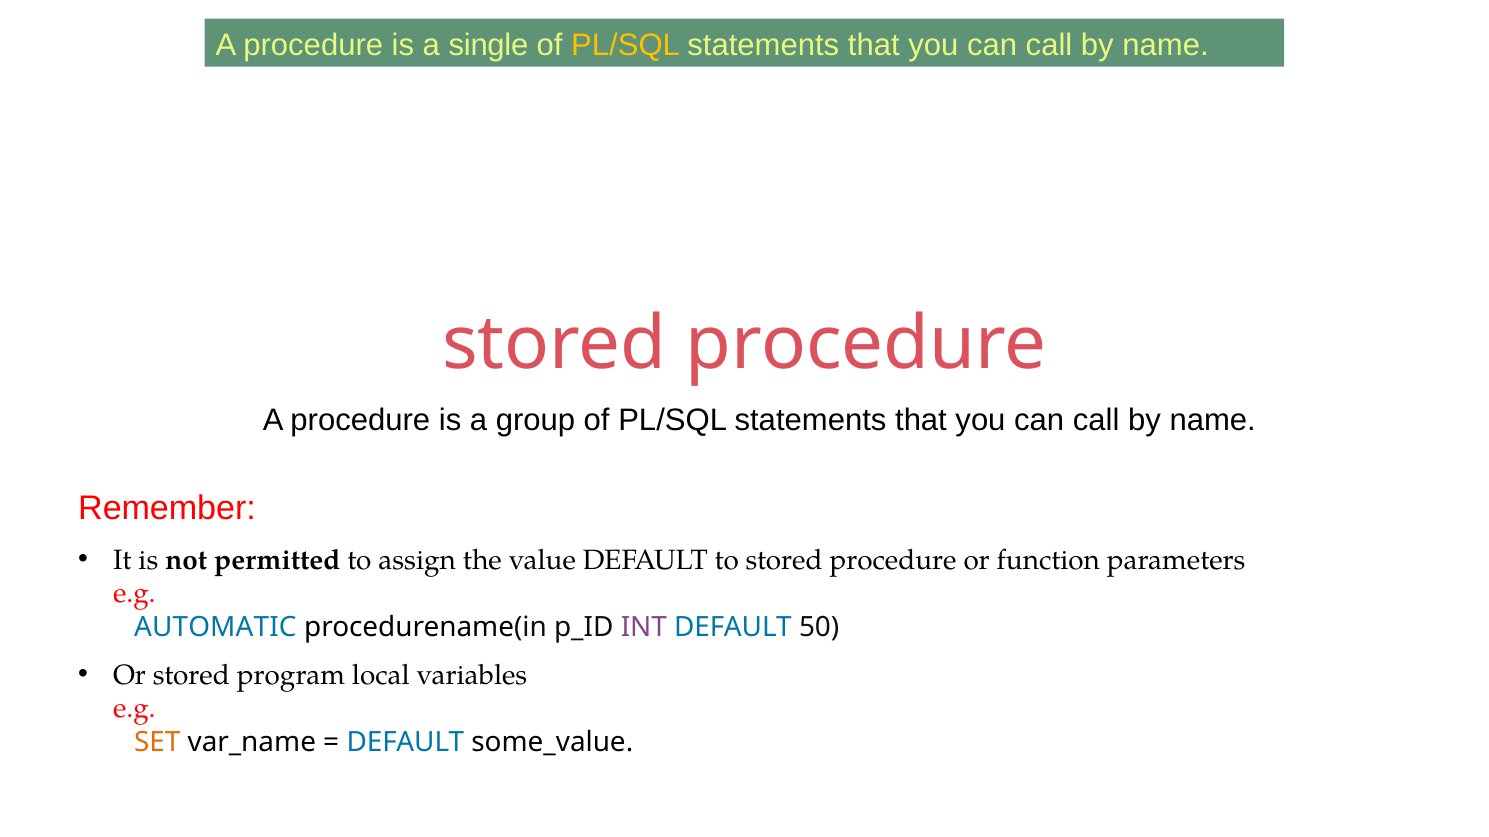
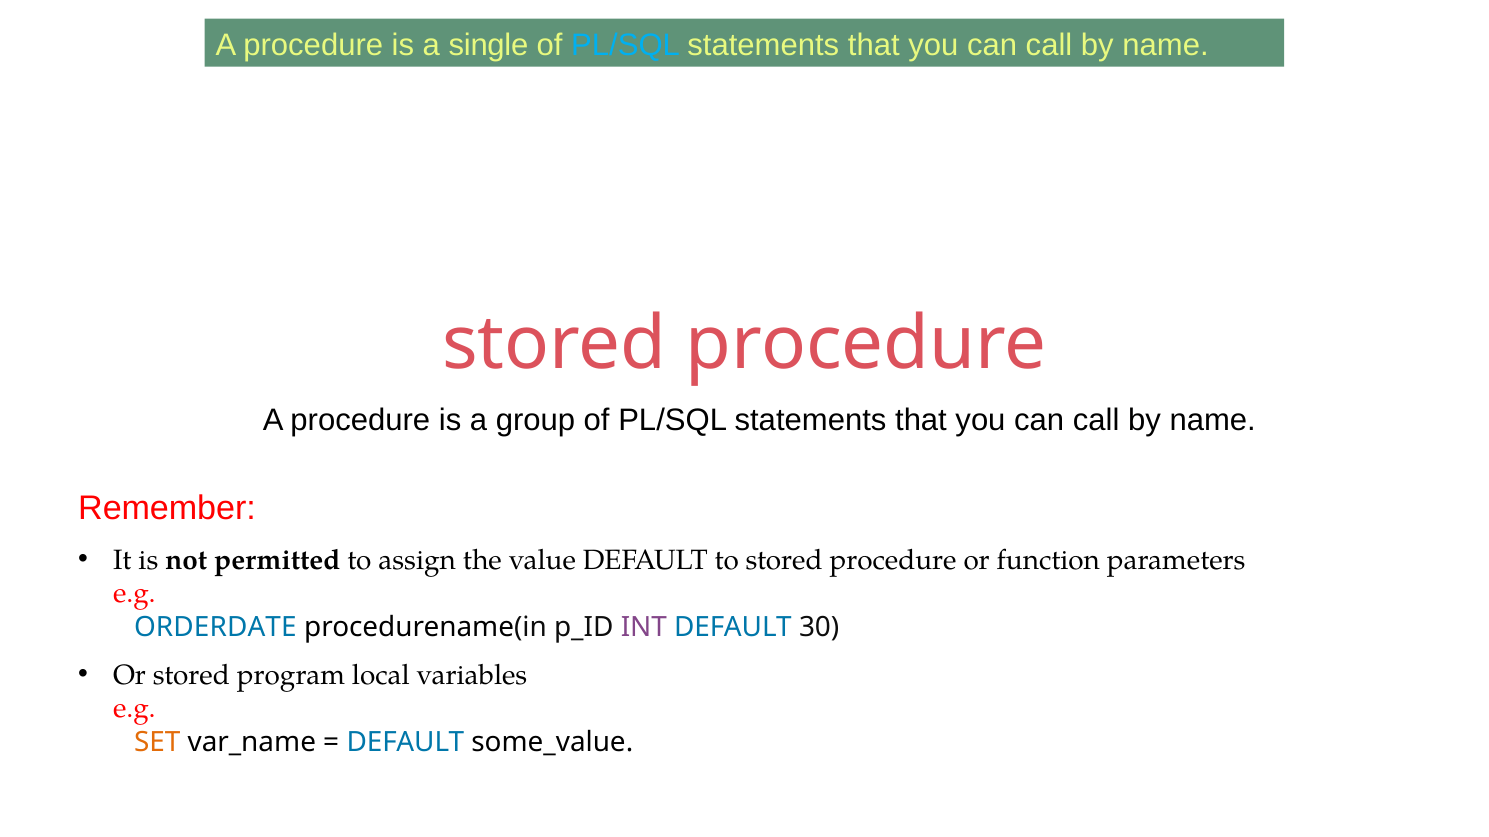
PL/SQL colour: yellow -> light blue (626, 45)
AUTOMATIC: AUTOMATIC -> ORDERDATE (215, 627)
50: 50 -> 30 (819, 627)
